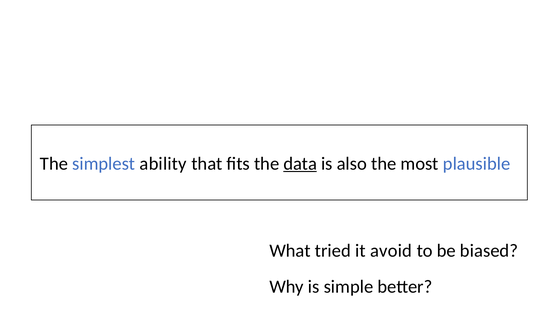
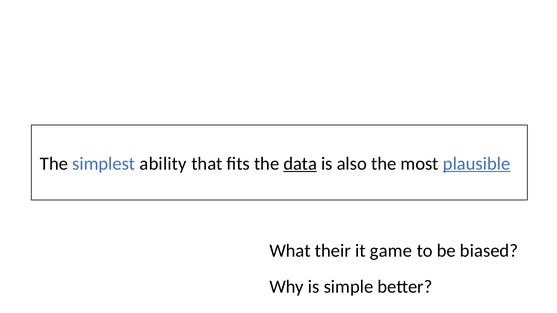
plausible underline: none -> present (477, 164)
tried: tried -> their (333, 251)
avoid: avoid -> game (391, 251)
